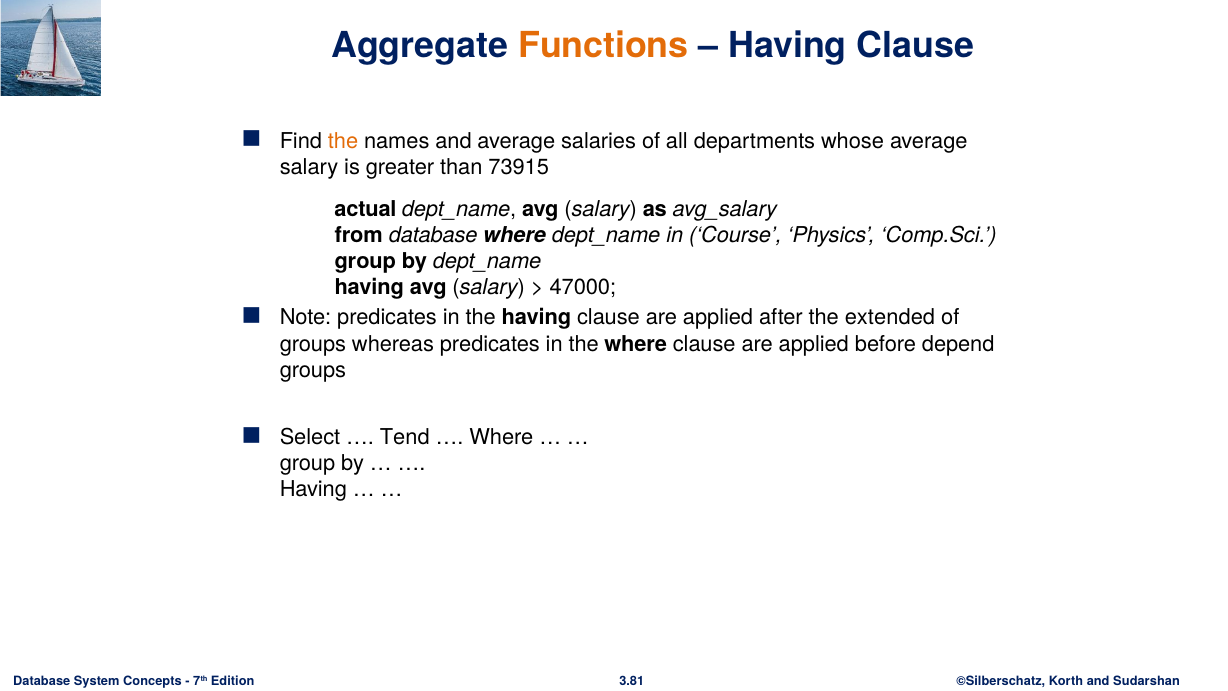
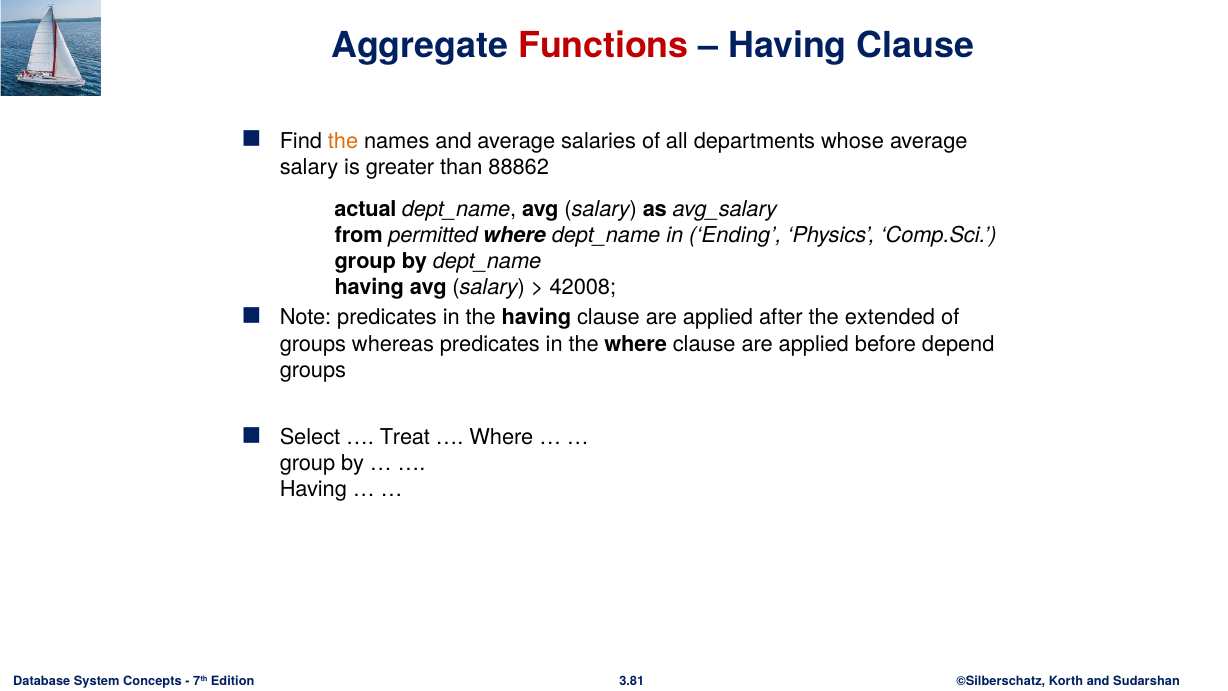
Functions colour: orange -> red (603, 46)
73915: 73915 -> 88862 (519, 167)
from database: database -> permitted (433, 235)
Course: Course -> Ending (735, 235)
47000: 47000 -> 42008 (583, 287)
Tend: Tend -> Treat (405, 437)
